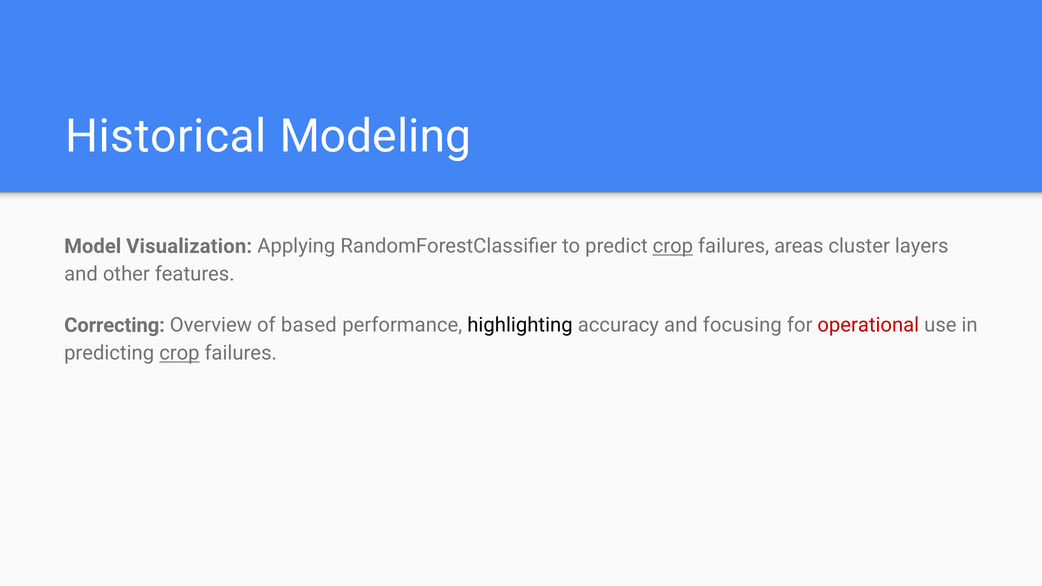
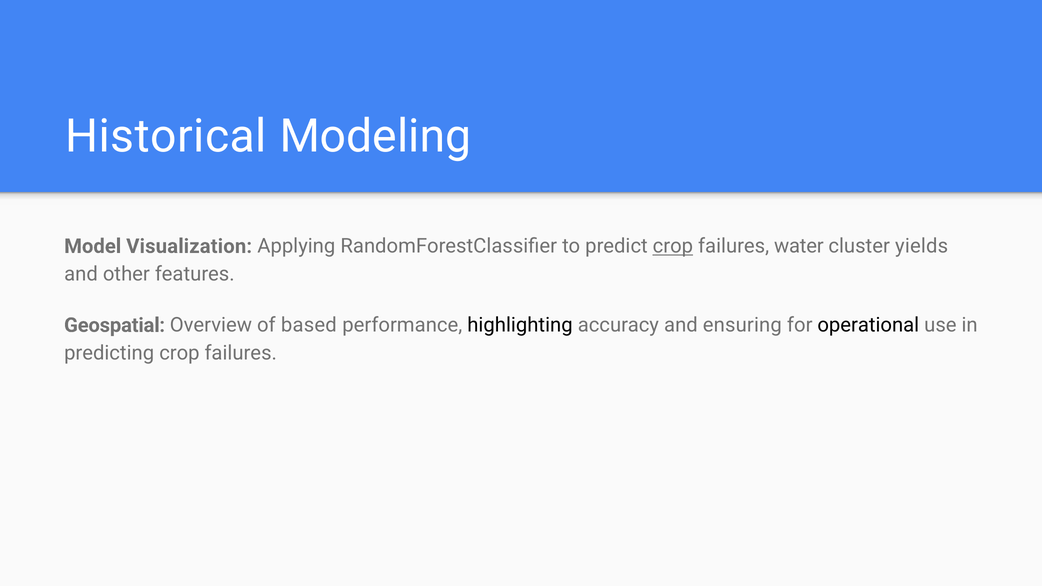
areas: areas -> water (799, 246)
layers: layers -> yields (922, 246)
Correcting: Correcting -> Geospatial (115, 325)
focusing: focusing -> ensuring (742, 325)
operational colour: red -> black (868, 325)
crop underline: present -> none (179, 353)
